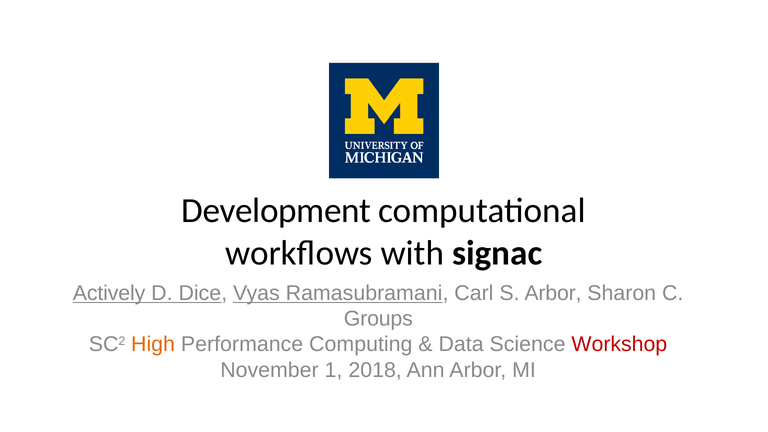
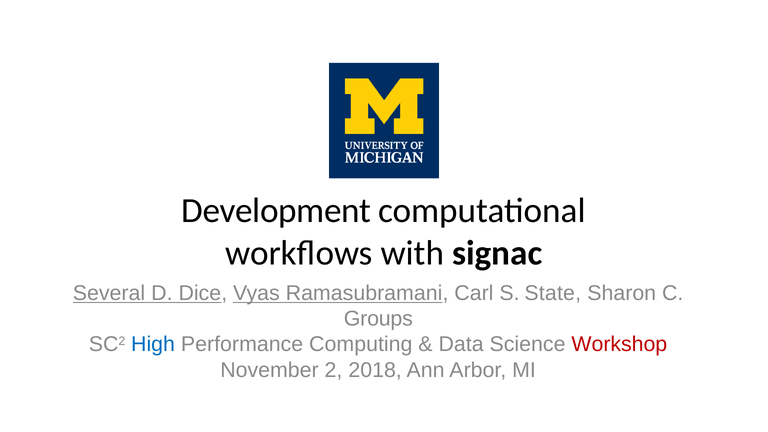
Actively: Actively -> Several (109, 293)
S Arbor: Arbor -> State (553, 293)
High colour: orange -> blue (153, 344)
1: 1 -> 2 (334, 370)
